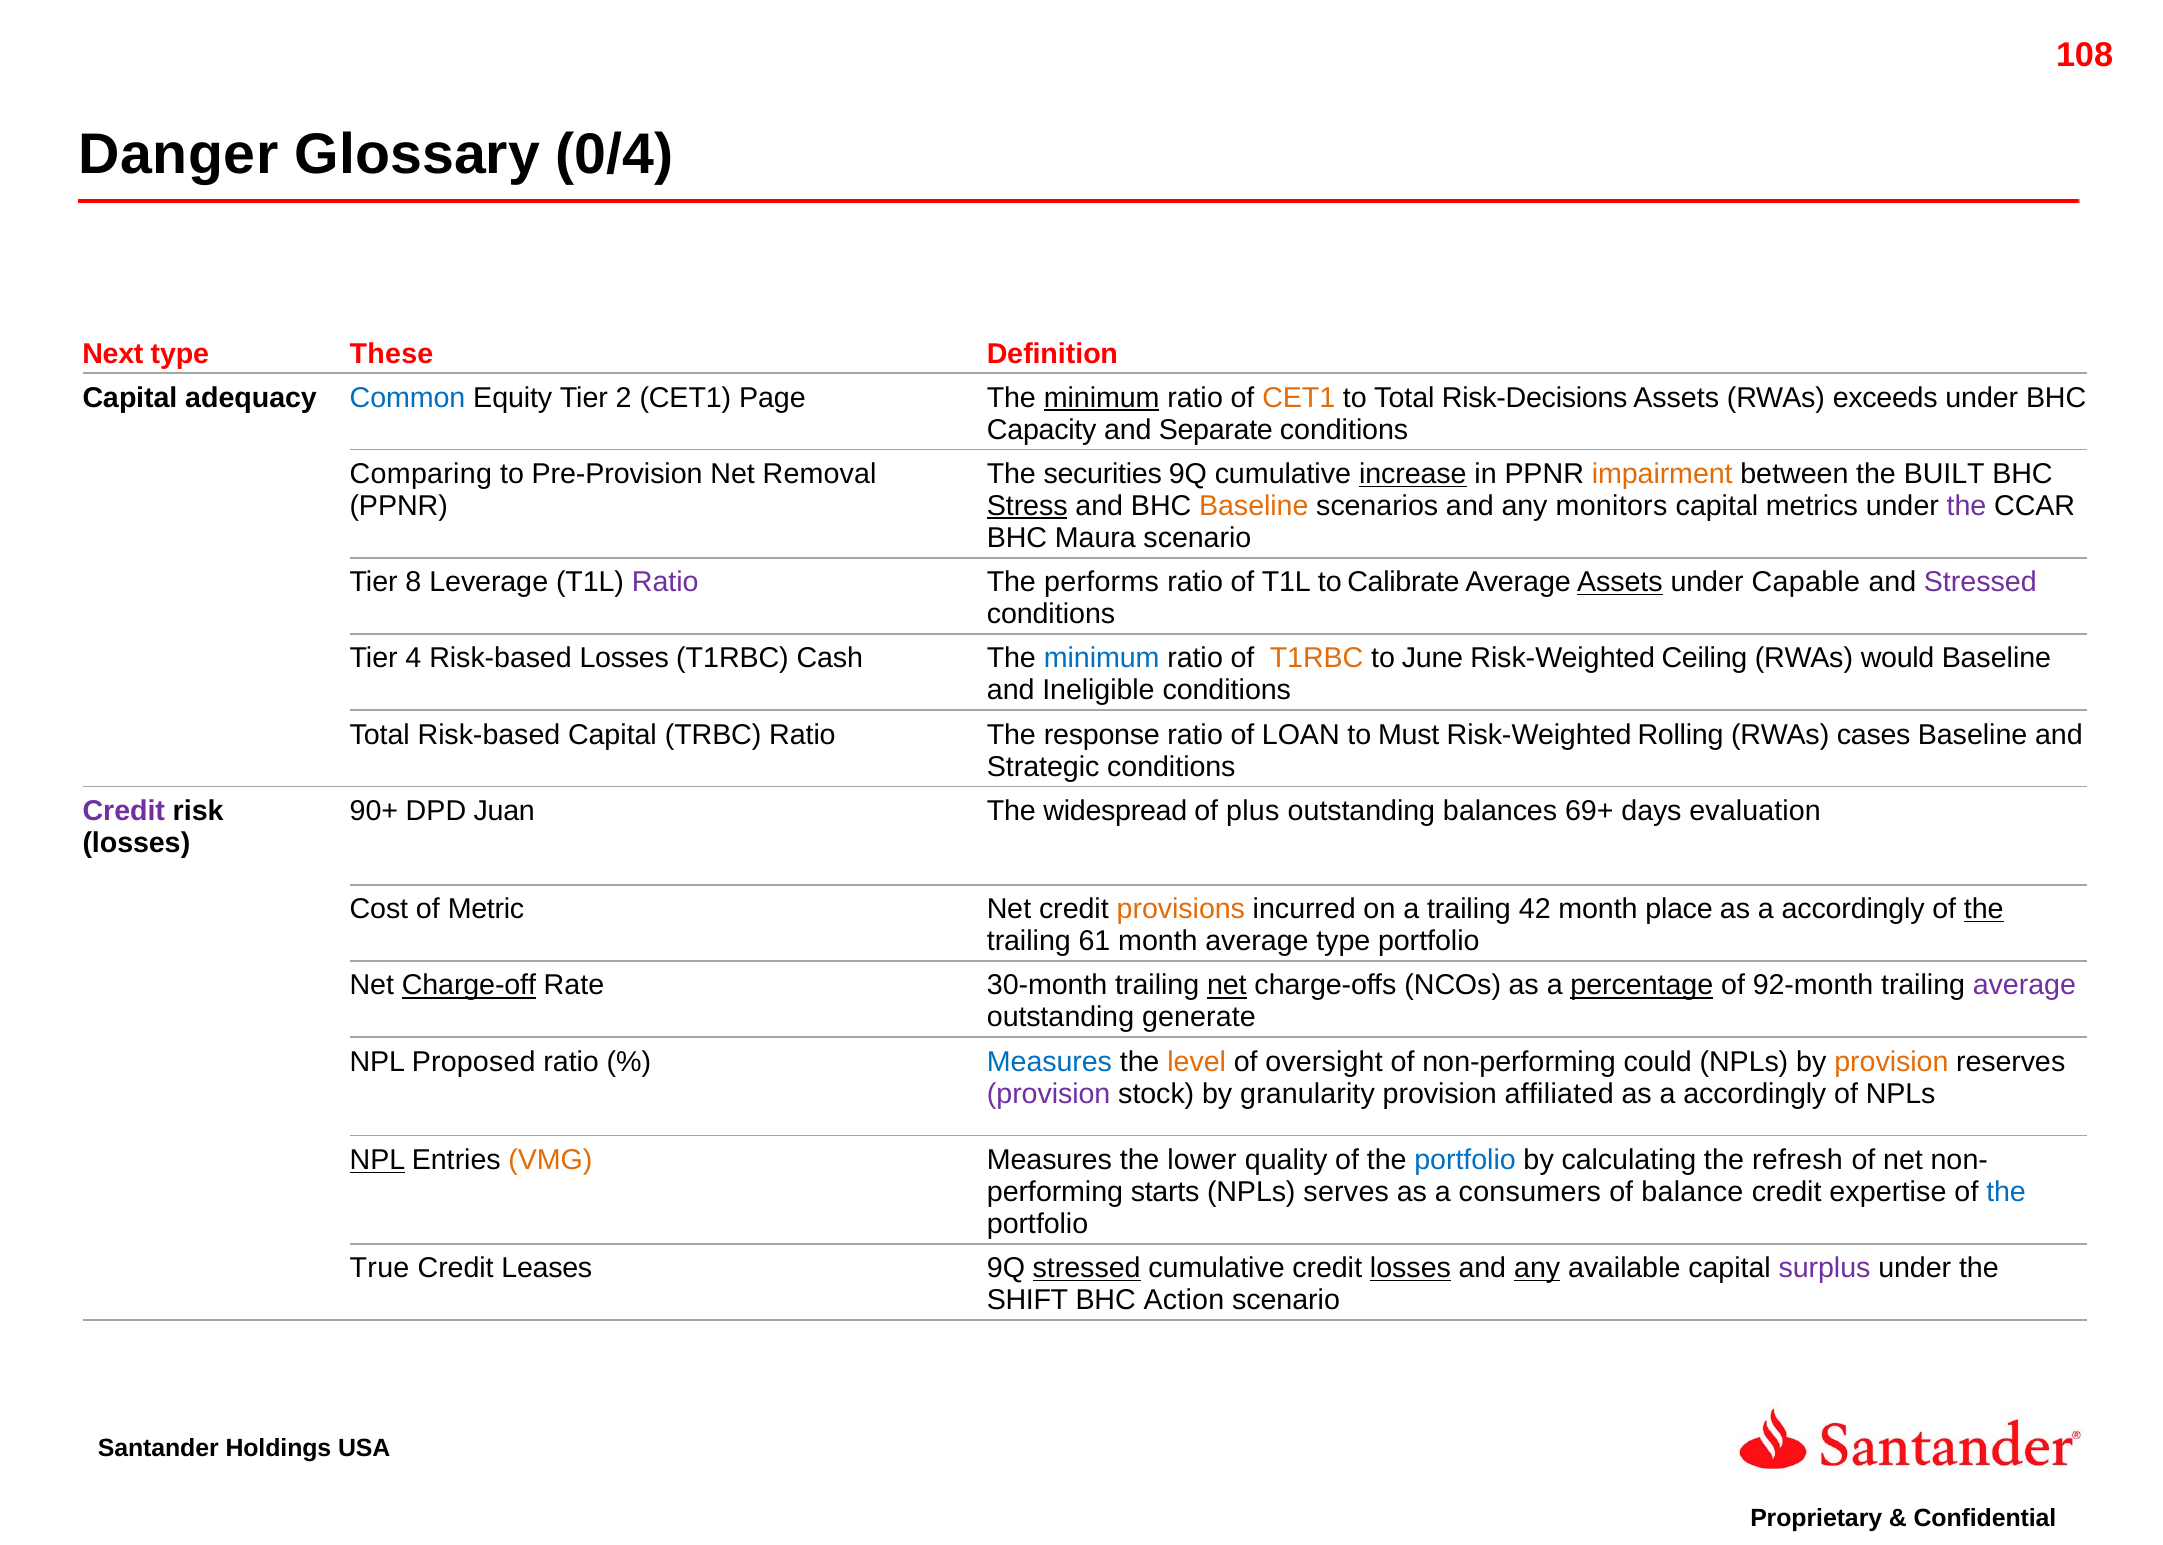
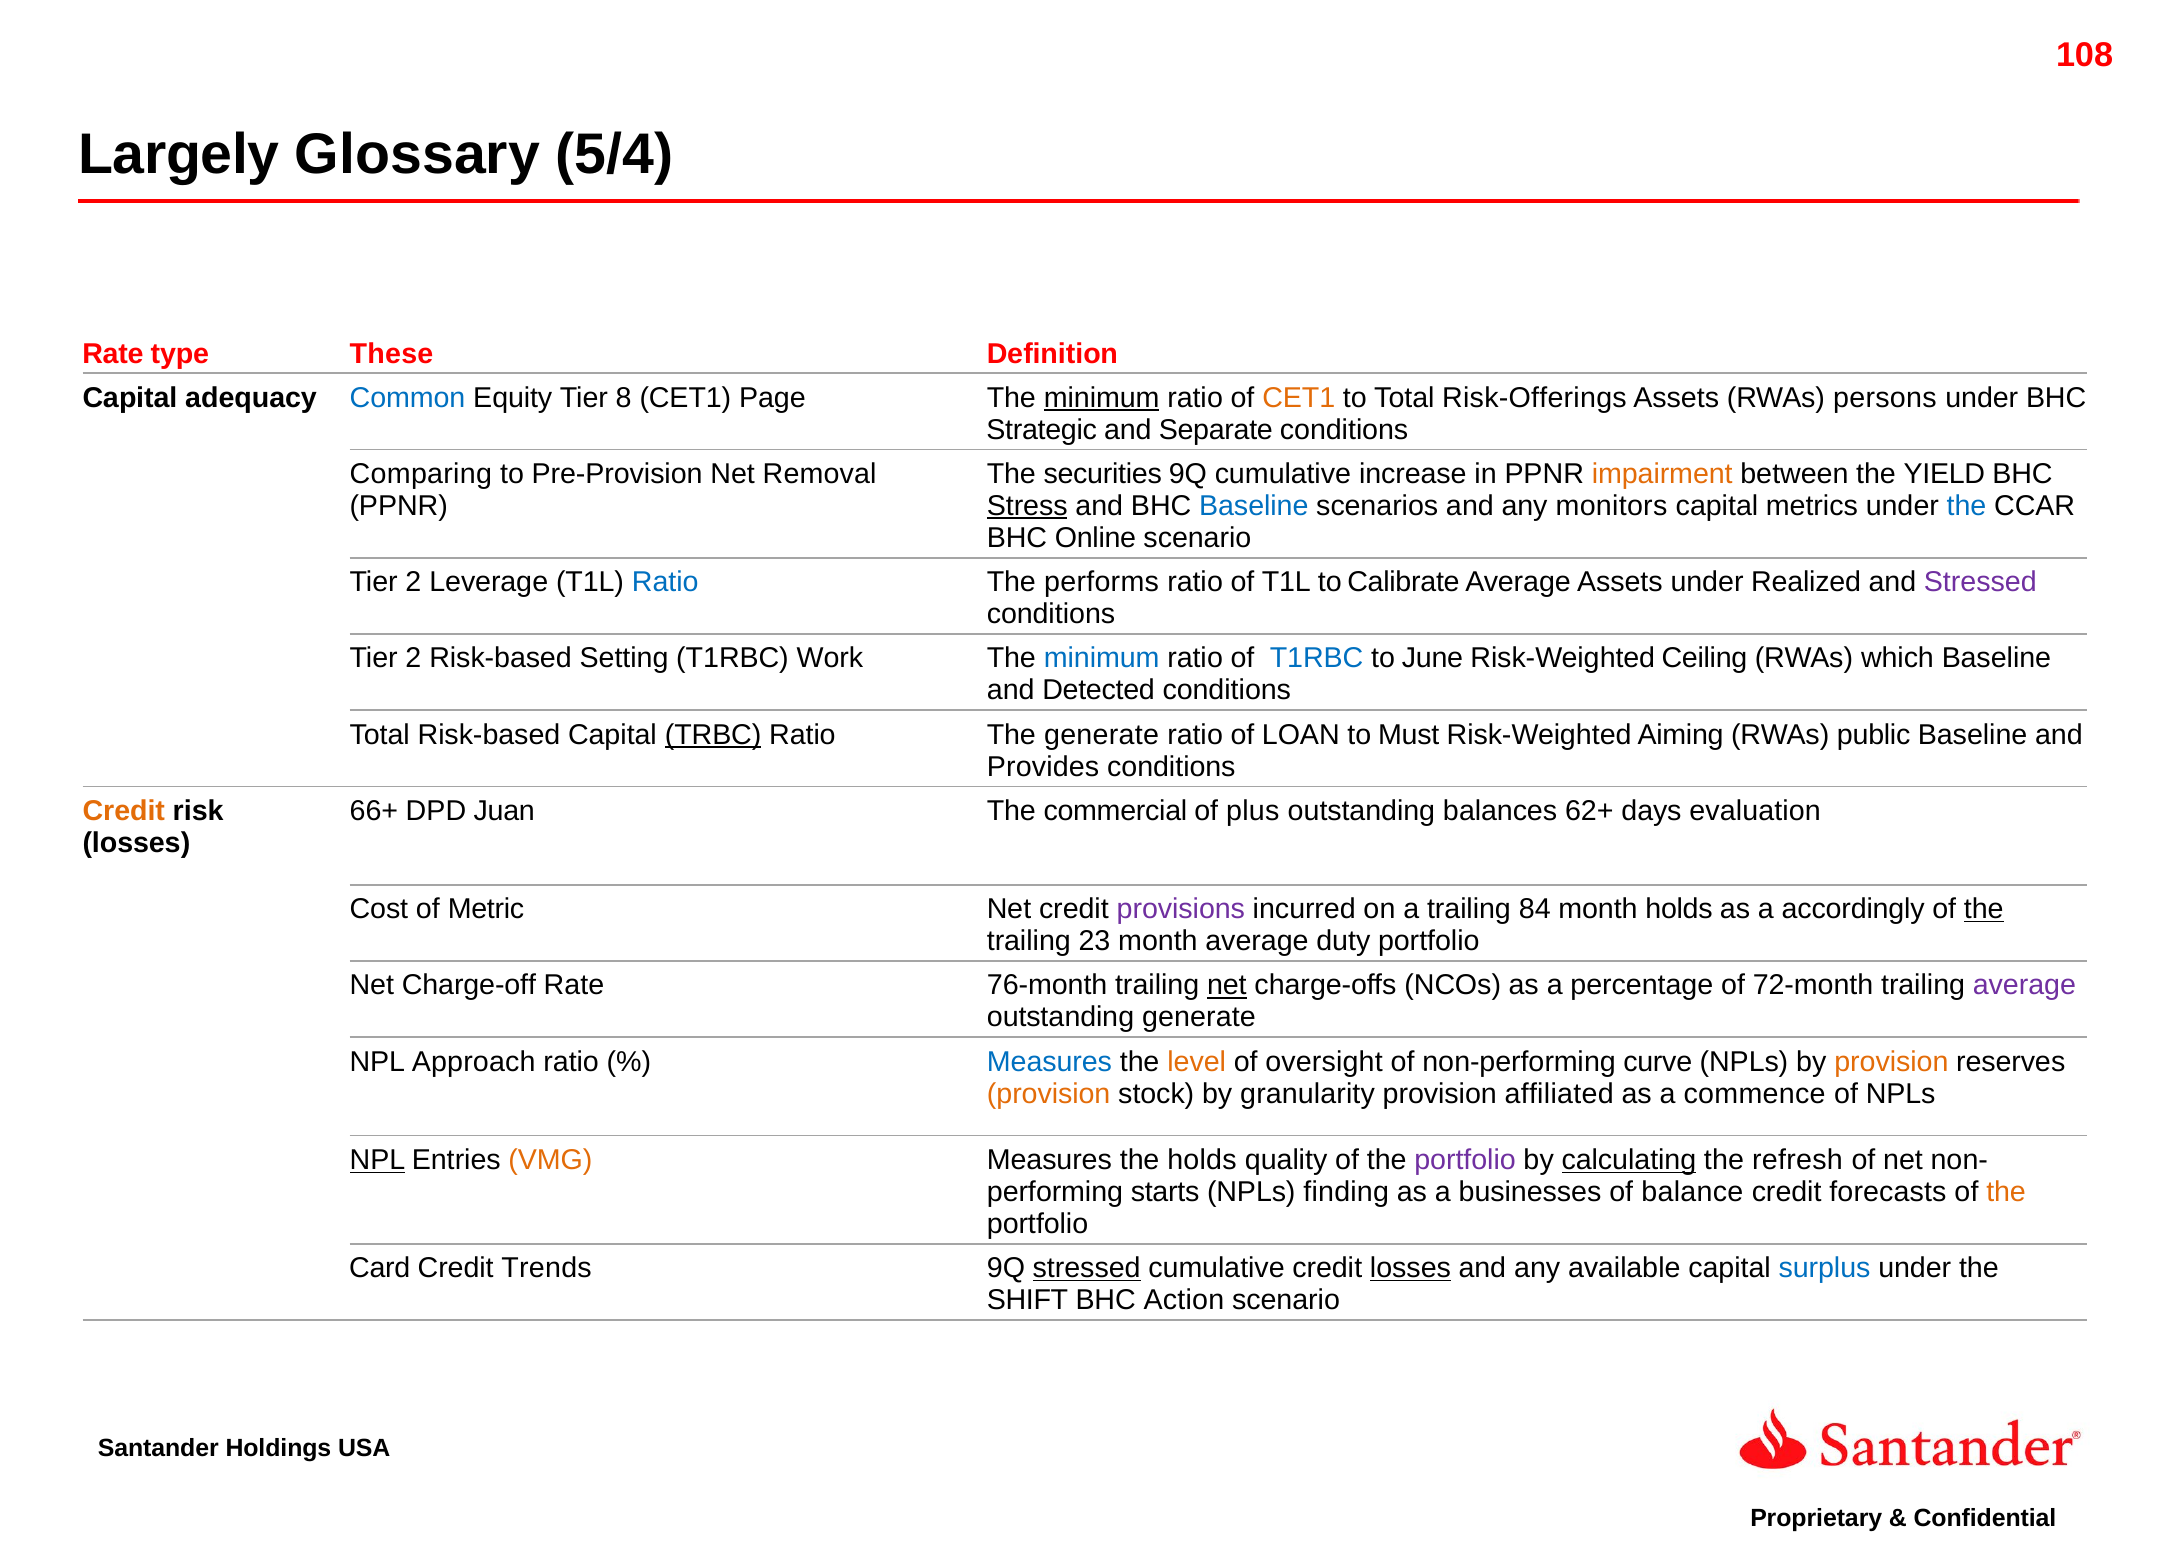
Danger: Danger -> Largely (179, 155)
0/4: 0/4 -> 5/4 (615, 155)
Next: Next -> Rate (113, 354)
2: 2 -> 8 (624, 398)
Risk-Decisions: Risk-Decisions -> Risk-Offerings (1534, 398)
exceeds: exceeds -> persons (1885, 398)
Capacity: Capacity -> Strategic (1042, 430)
increase underline: present -> none (1413, 474)
BUILT: BUILT -> YIELD (1944, 474)
Baseline colour: orange -> blue (1254, 506)
the colour: purple -> blue (1966, 506)
Maura: Maura -> Online (1096, 538)
8: 8 -> 2 (413, 582)
Ratio colour: purple -> blue (665, 582)
Assets underline: present -> none (1620, 582)
Capable: Capable -> Realized (1806, 582)
4: 4 -> 2 (413, 658)
Risk-based Losses: Losses -> Setting (624, 658)
Cash: Cash -> Work (830, 658)
T1RBC colour: orange -> blue (1317, 658)
would: would -> which (1897, 658)
Ineligible: Ineligible -> Detected (1099, 690)
TRBC underline: none -> present (713, 735)
The response: response -> generate (1102, 735)
Rolling: Rolling -> Aiming (1681, 735)
cases: cases -> public (1874, 735)
Strategic: Strategic -> Provides (1043, 767)
Credit colour: purple -> orange (124, 811)
90+: 90+ -> 66+ (374, 811)
widespread: widespread -> commercial (1115, 811)
69+: 69+ -> 62+ (1589, 811)
provisions colour: orange -> purple (1181, 909)
42: 42 -> 84 (1535, 909)
month place: place -> holds (1679, 909)
61: 61 -> 23 (1094, 941)
average type: type -> duty (1343, 941)
Charge-off underline: present -> none (469, 985)
30-month: 30-month -> 76-month (1047, 985)
percentage underline: present -> none (1642, 985)
92-month: 92-month -> 72-month (1813, 985)
Proposed: Proposed -> Approach (474, 1062)
could: could -> curve (1658, 1062)
provision colour: purple -> orange (1049, 1094)
accordingly: accordingly -> commence (1755, 1094)
the lower: lower -> holds (1202, 1160)
portfolio colour: blue -> purple (1465, 1160)
calculating underline: none -> present (1629, 1160)
serves: serves -> finding (1346, 1192)
consumers: consumers -> businesses (1530, 1192)
expertise: expertise -> forecasts (1888, 1192)
the colour: blue -> orange (2006, 1192)
True: True -> Card (380, 1268)
Leases: Leases -> Trends (547, 1268)
any underline: present -> none (1537, 1268)
surplus colour: purple -> blue (1824, 1268)
